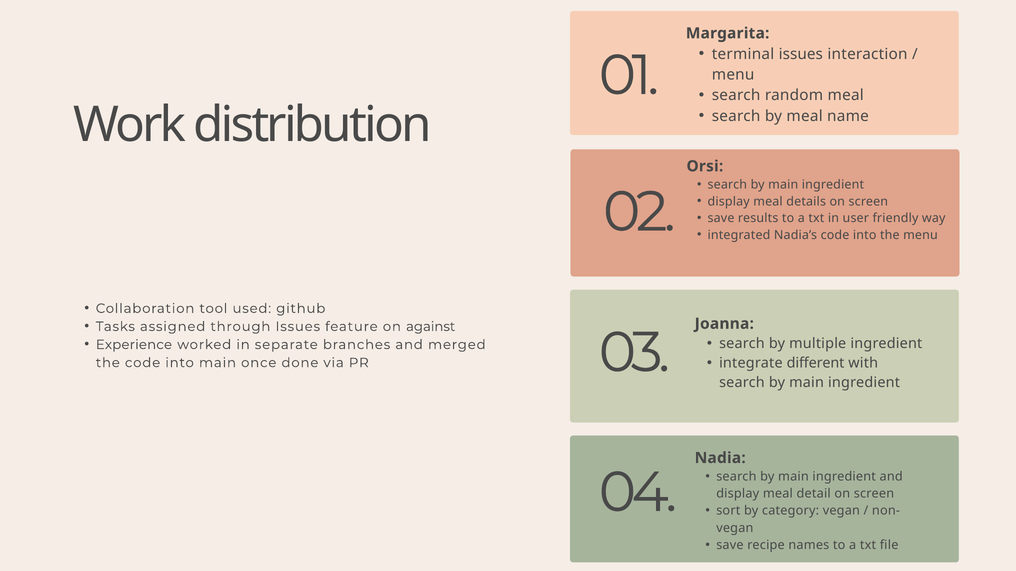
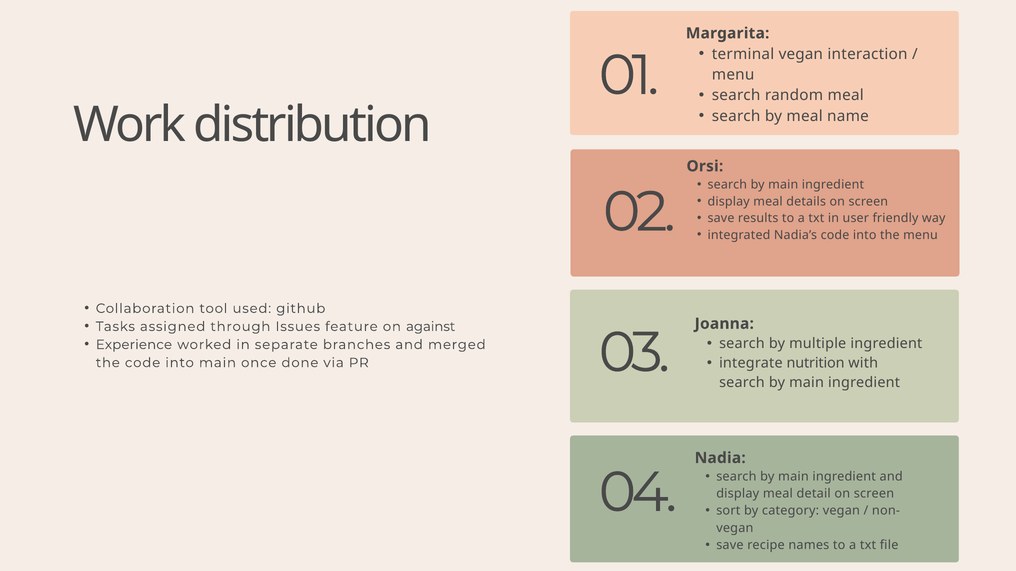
terminal issues: issues -> vegan (801, 54)
different: different -> nutrition (816, 363)
